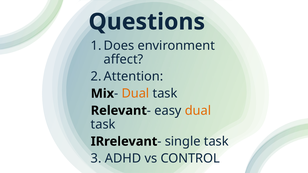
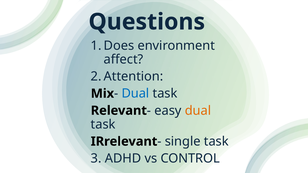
Dual colour: orange -> blue (135, 94)
